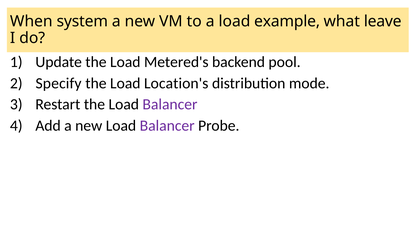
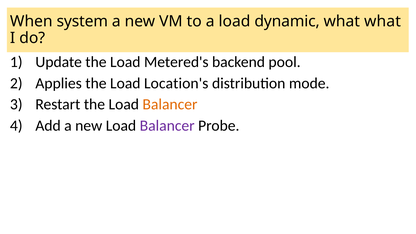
example: example -> dynamic (287, 21)
what leave: leave -> what (383, 21)
Specify: Specify -> Applies (59, 83)
Balancer colour: purple -> orange (170, 104)
